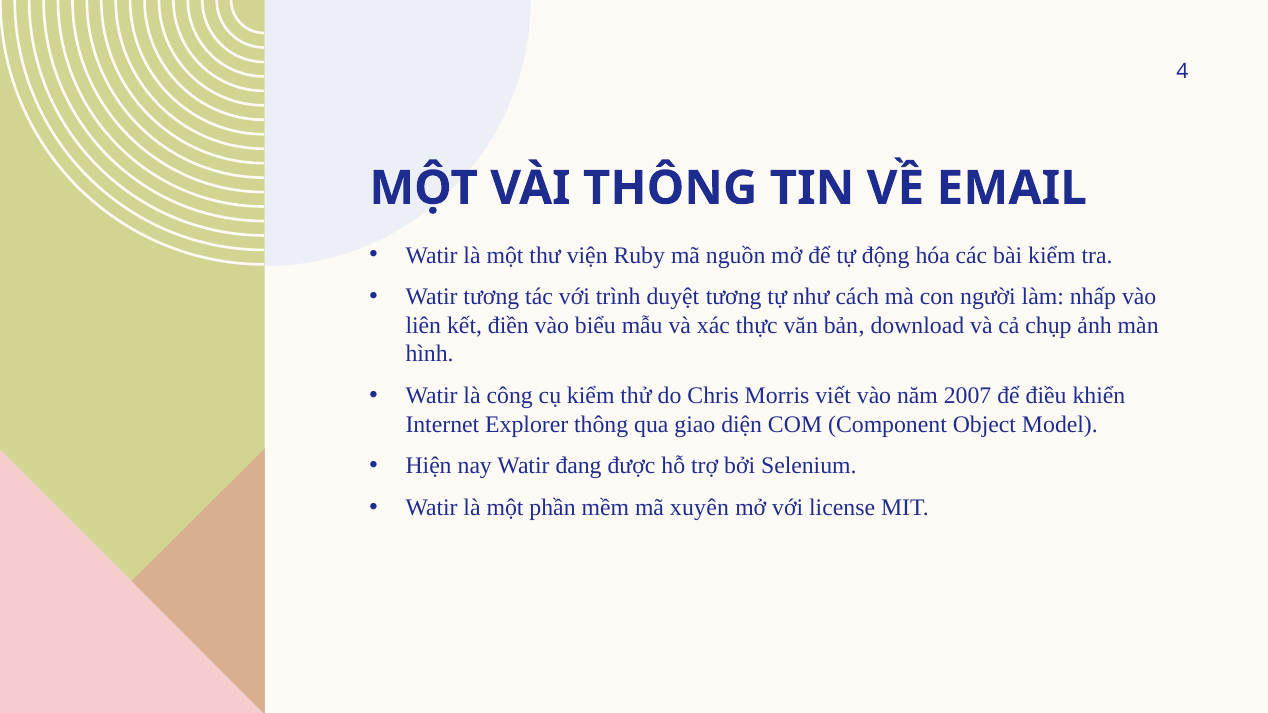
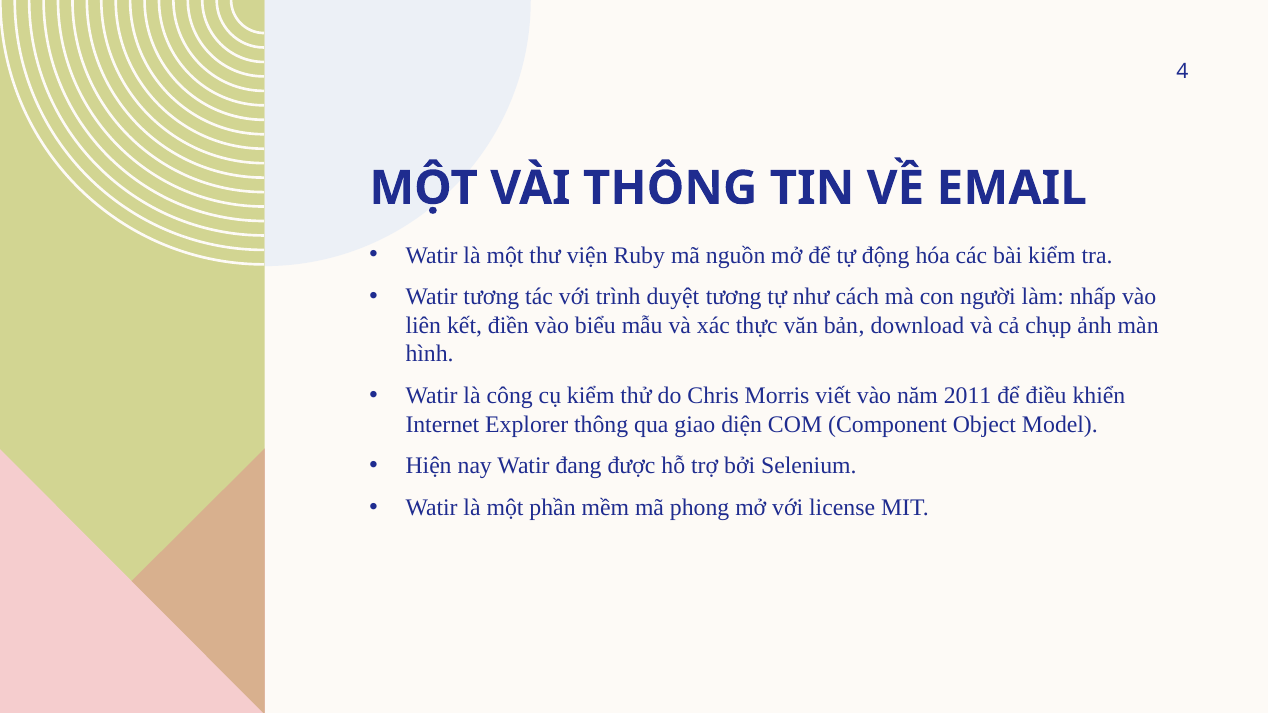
2007: 2007 -> 2011 (968, 396)
xuyên: xuyên -> phong (700, 508)
